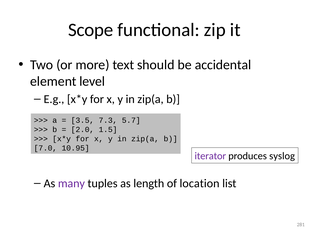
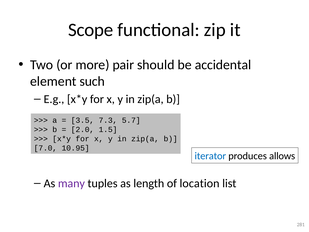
text: text -> pair (123, 65)
level: level -> such (92, 81)
iterator colour: purple -> blue (210, 156)
syslog: syslog -> allows (282, 156)
